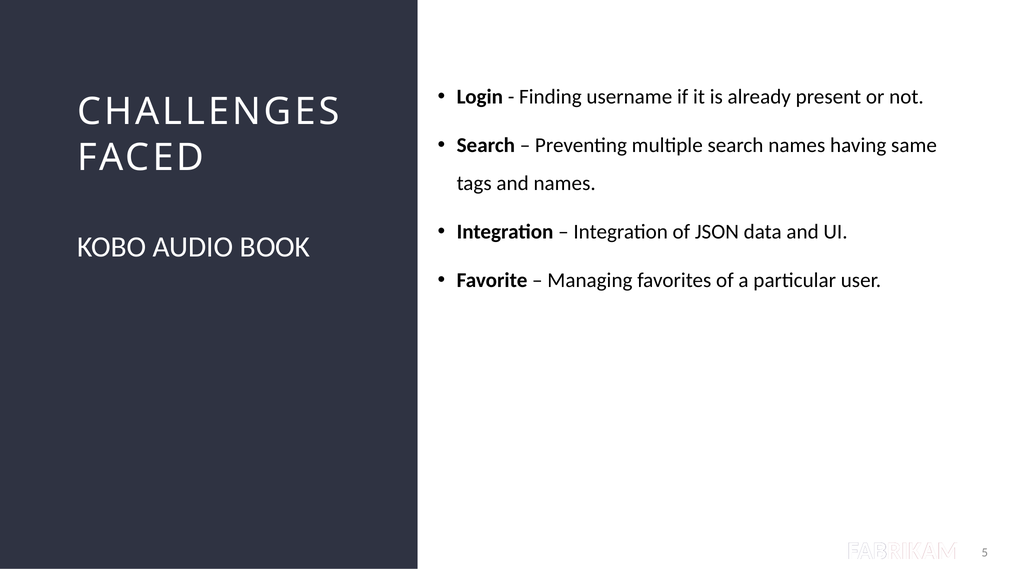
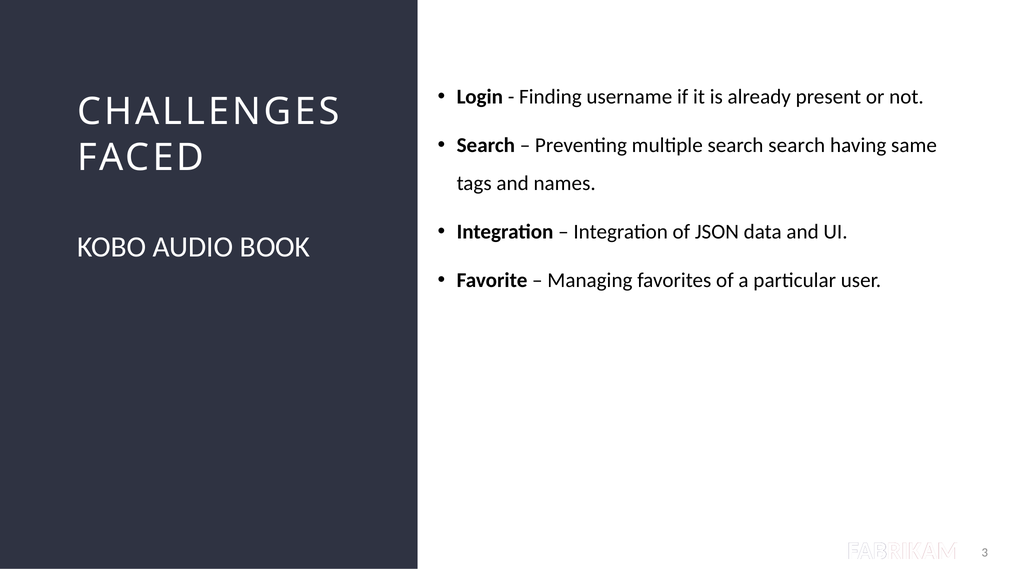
search names: names -> search (797, 146)
5: 5 -> 3 (985, 553)
